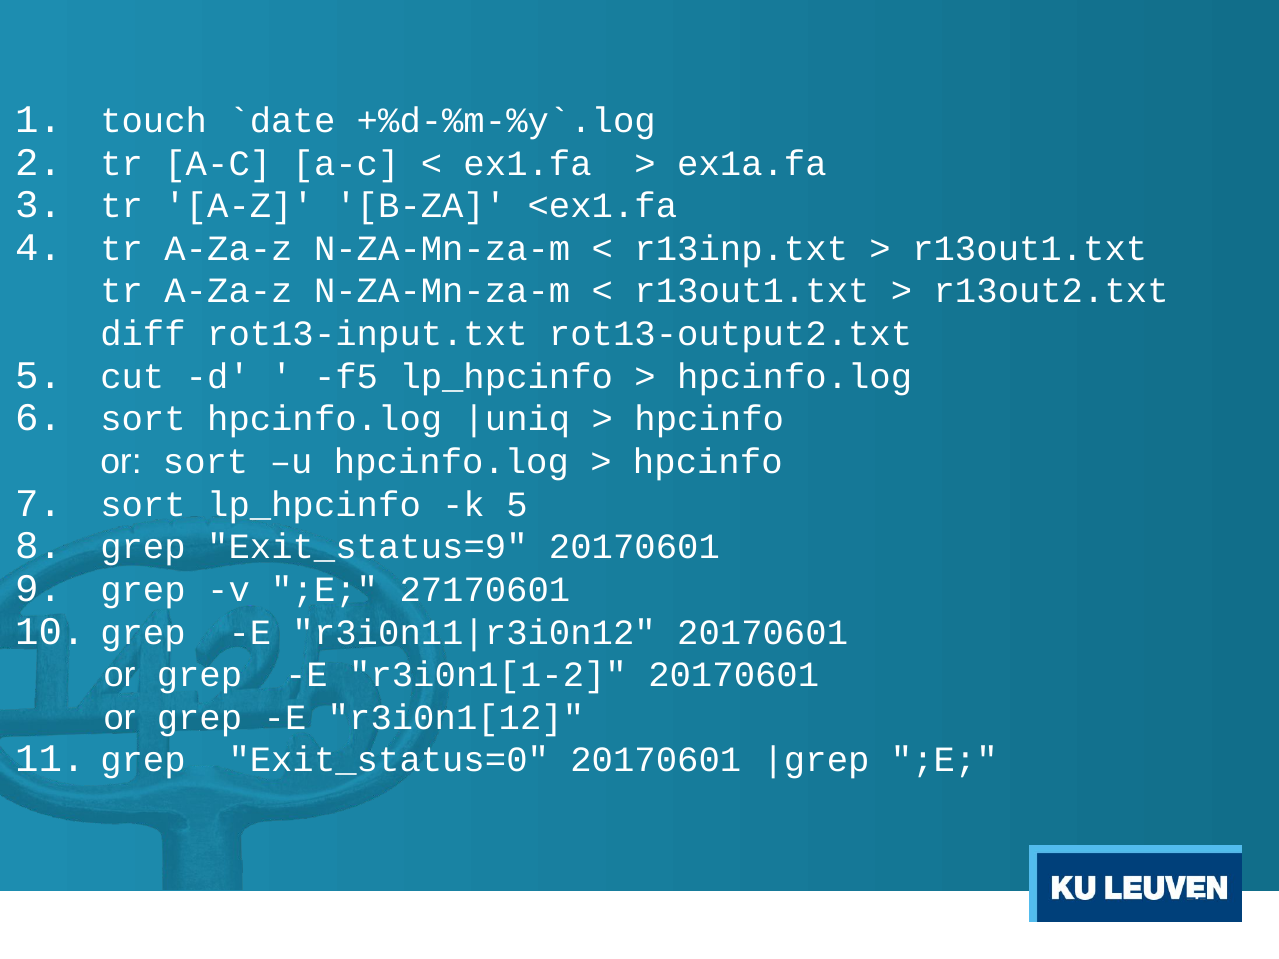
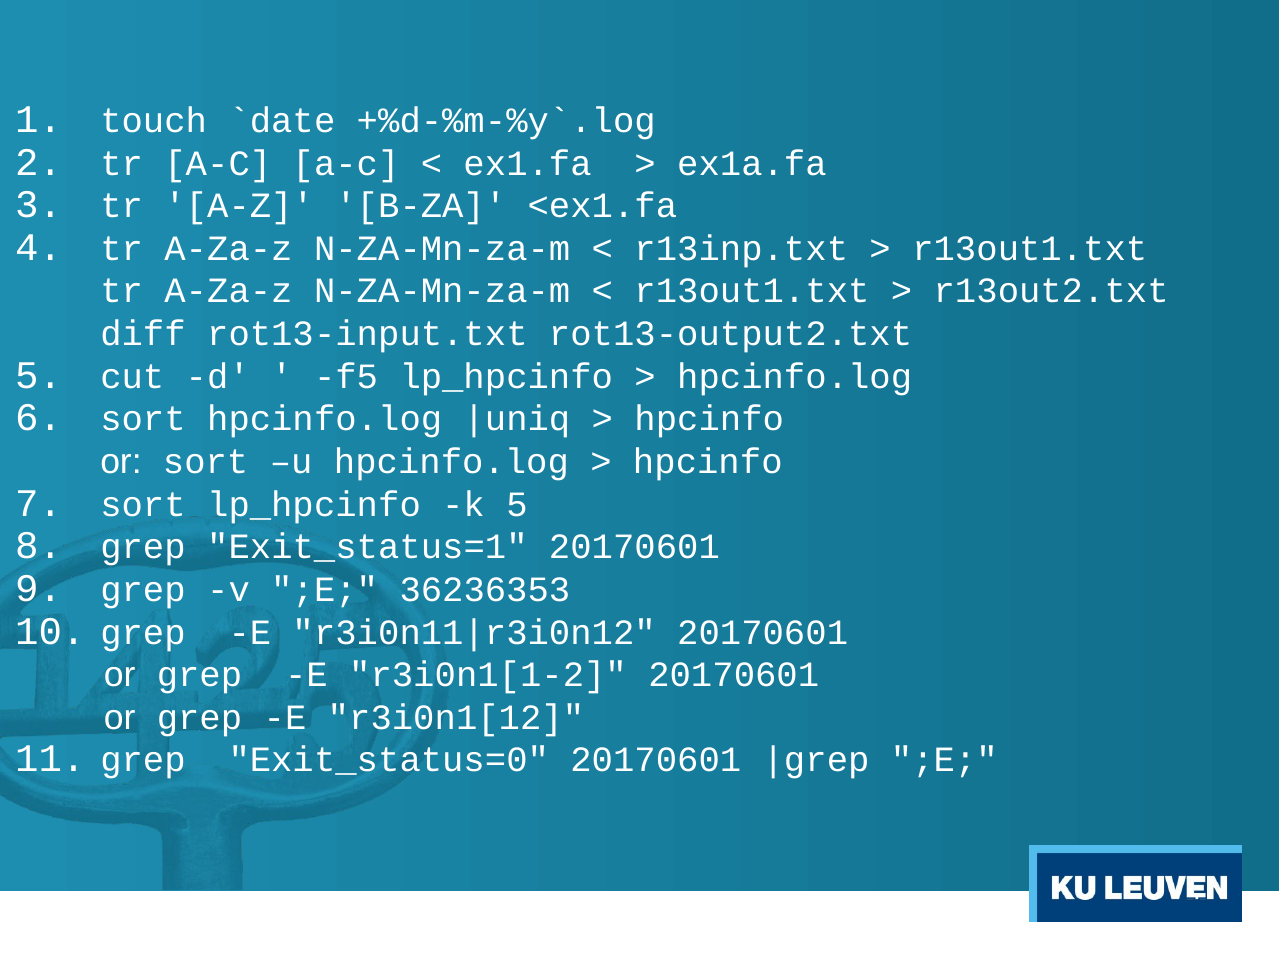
Exit_status=9: Exit_status=9 -> Exit_status=1 (367, 547)
27170601: 27170601 -> 36236353 (485, 590)
